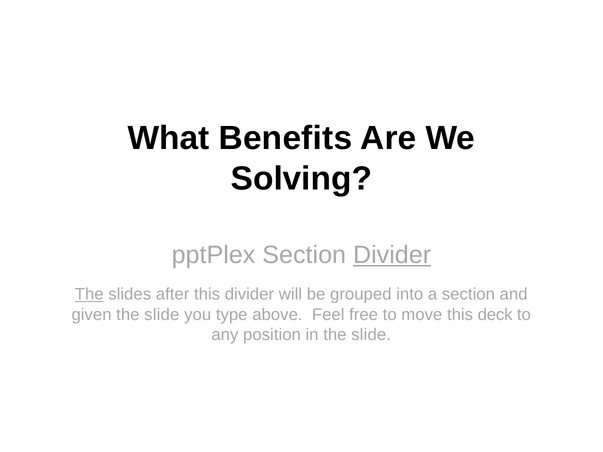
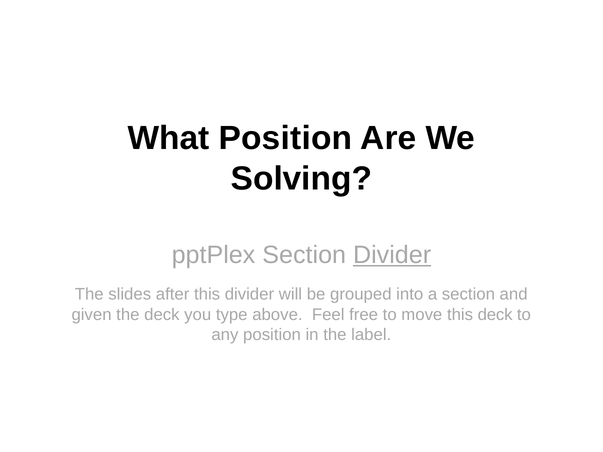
What Benefits: Benefits -> Position (285, 138)
The underline: present -> none (89, 295)
given the slide: slide -> deck (162, 315)
in the slide: slide -> label (371, 335)
